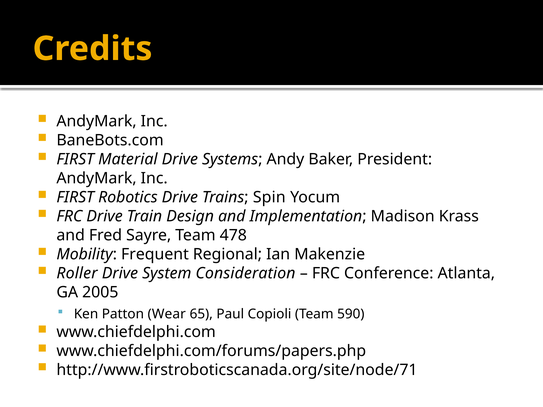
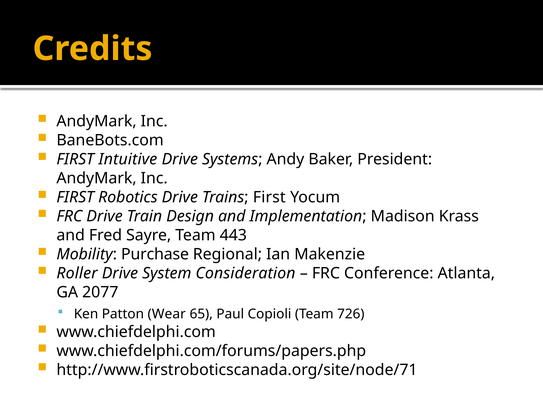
Material: Material -> Intuitive (128, 159)
Trains Spin: Spin -> First (269, 197)
478: 478 -> 443 (233, 235)
Frequent: Frequent -> Purchase (155, 254)
2005: 2005 -> 2077 (100, 293)
590: 590 -> 726 (351, 314)
